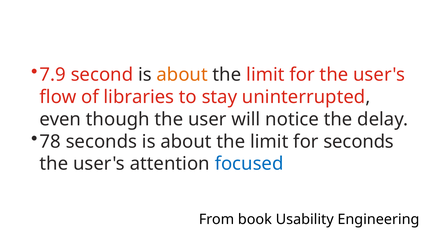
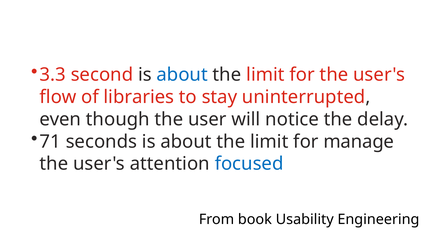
7.9: 7.9 -> 3.3 (53, 75)
about colour: orange -> blue (182, 75)
78: 78 -> 71 (50, 141)
for seconds: seconds -> manage (359, 141)
